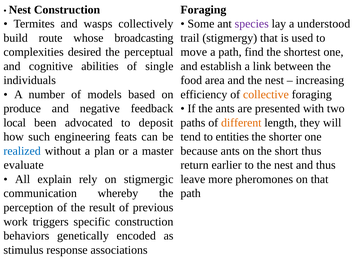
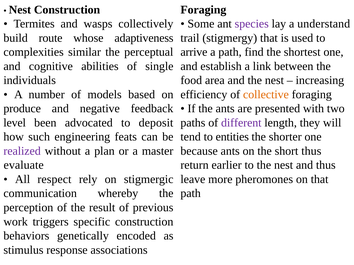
understood: understood -> understand (324, 24)
broadcasting: broadcasting -> adaptiveness (144, 38)
desired: desired -> similar (85, 52)
move: move -> arrive (194, 52)
local: local -> level (15, 123)
different colour: orange -> purple (241, 123)
realized colour: blue -> purple (22, 151)
explain: explain -> respect (54, 180)
